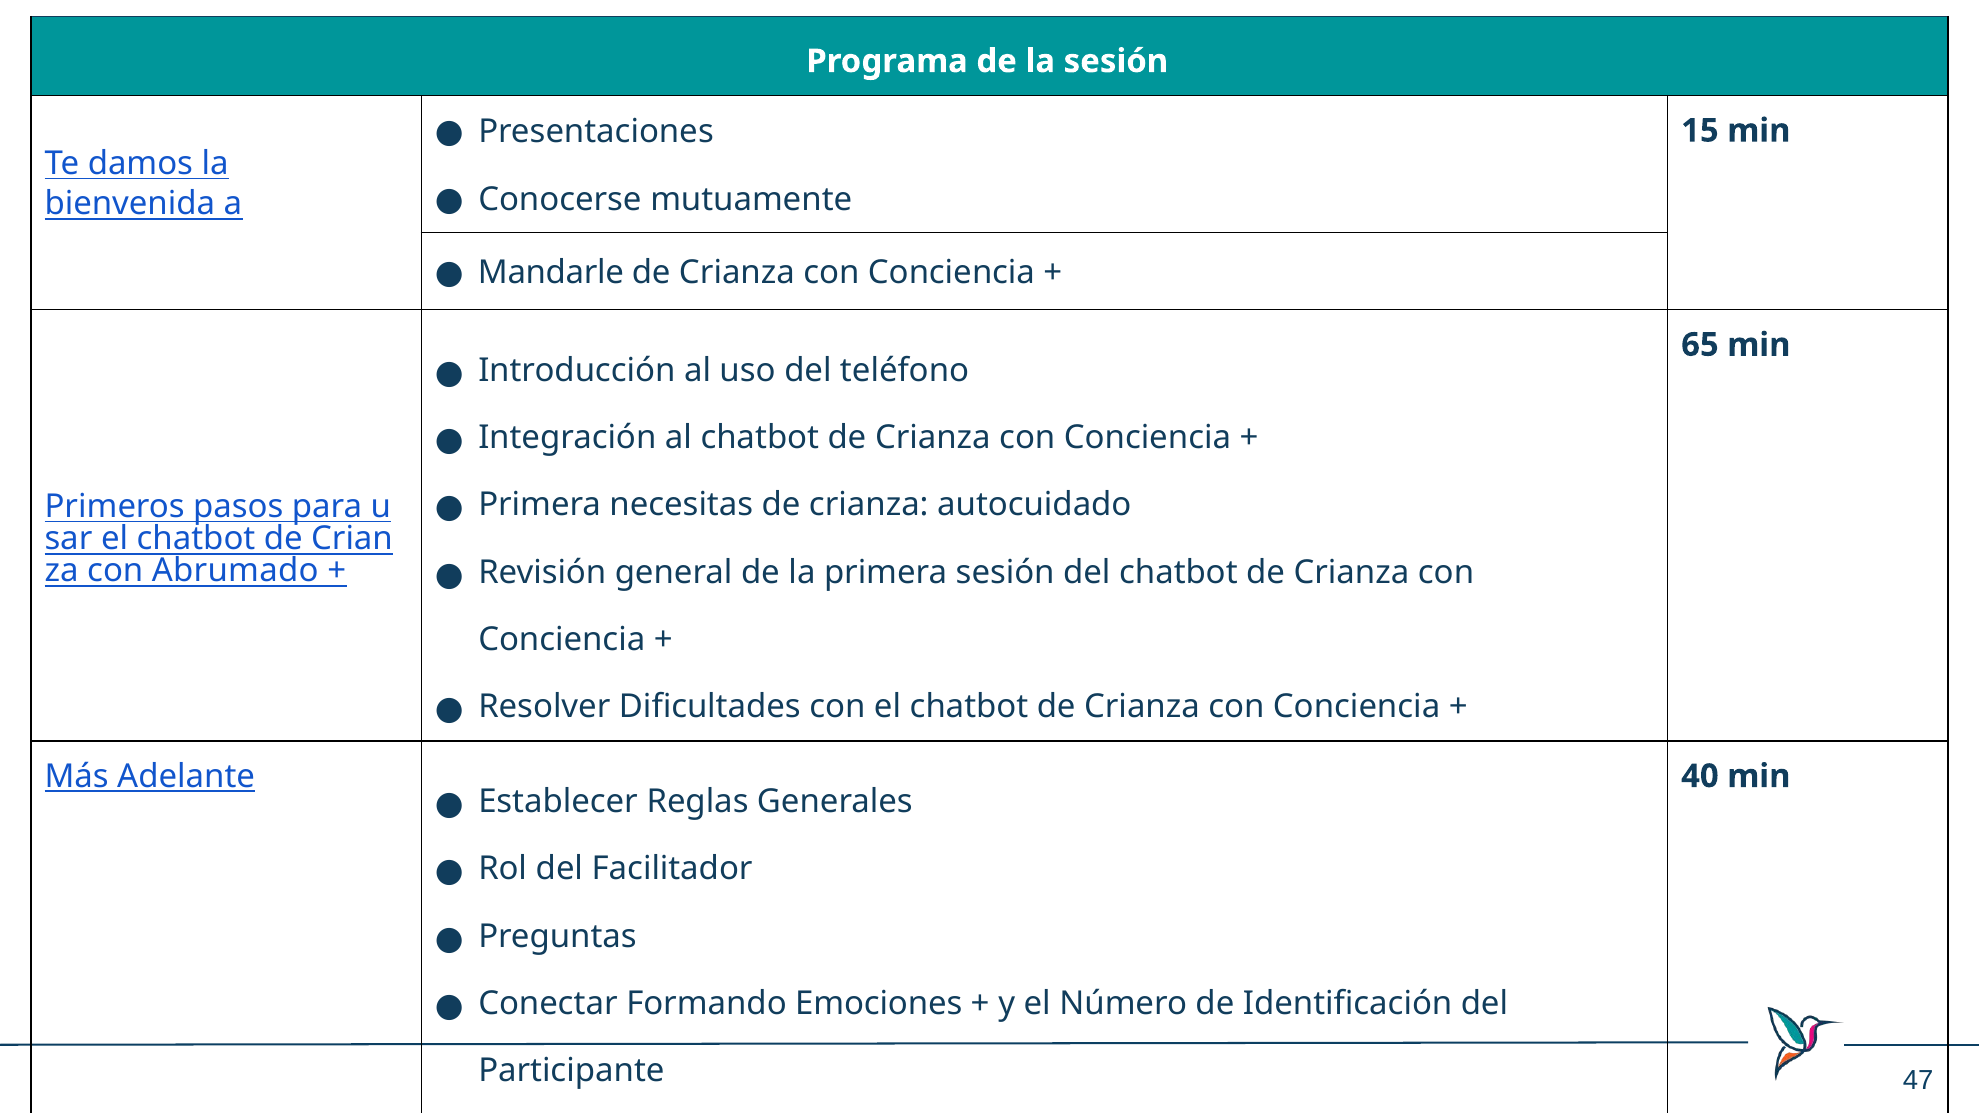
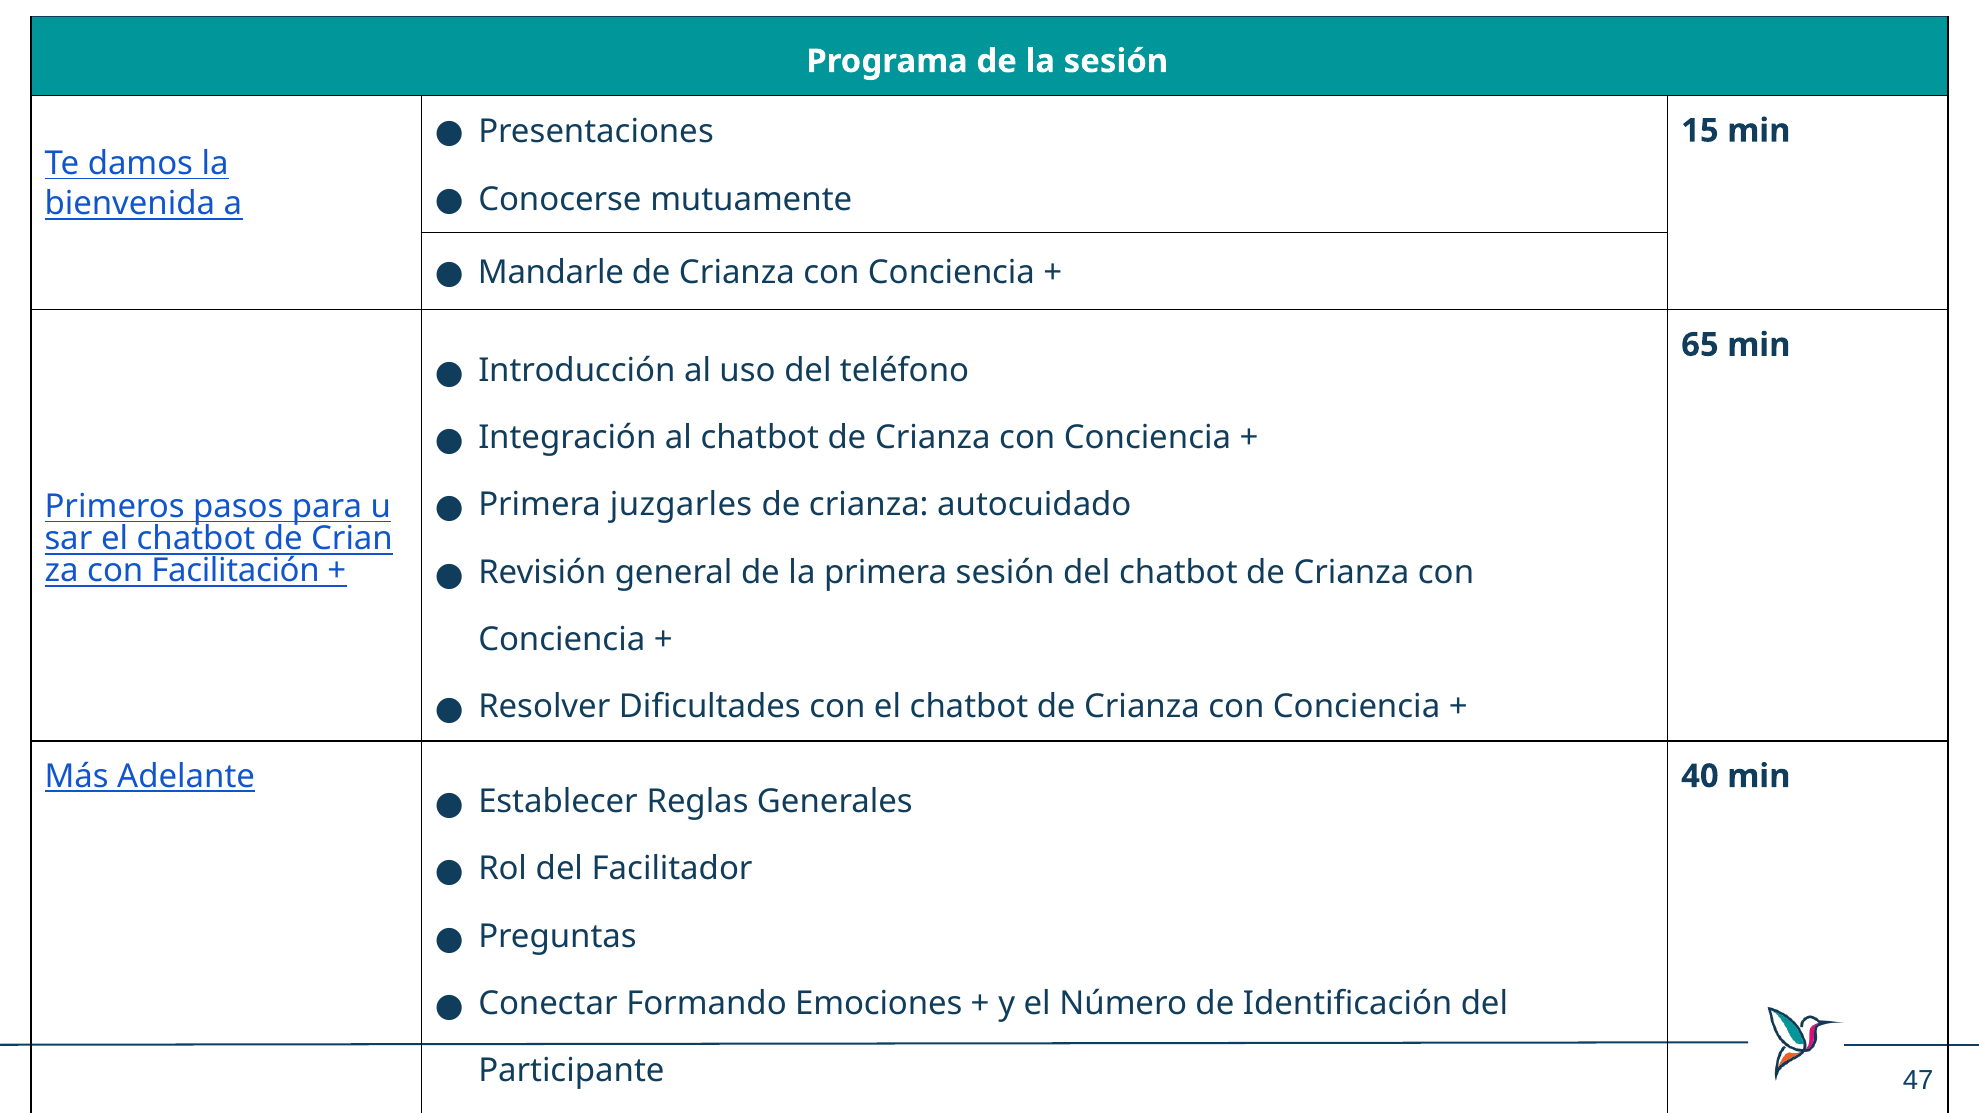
necesitas: necesitas -> juzgarles (681, 505)
Abrumado: Abrumado -> Facilitación (236, 571)
